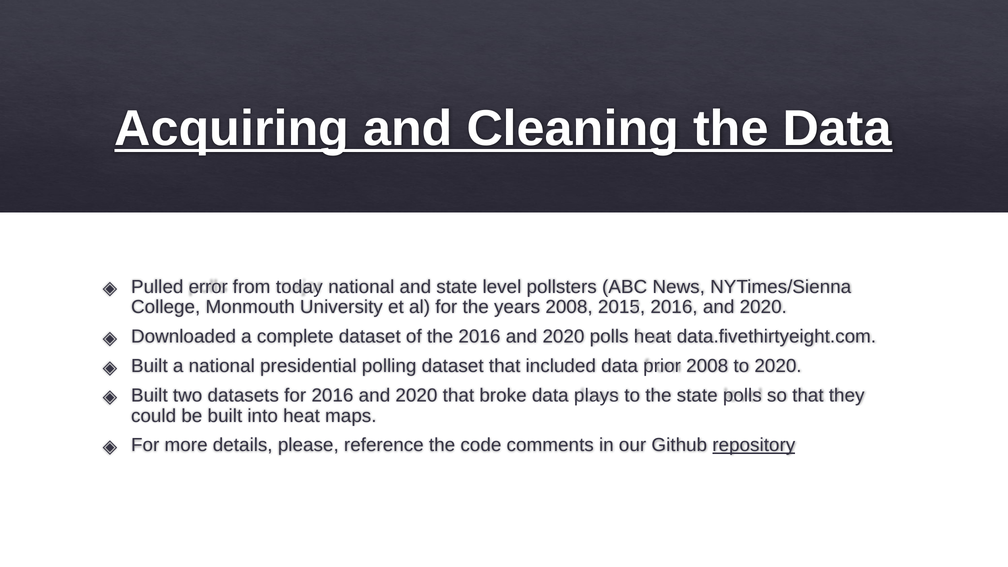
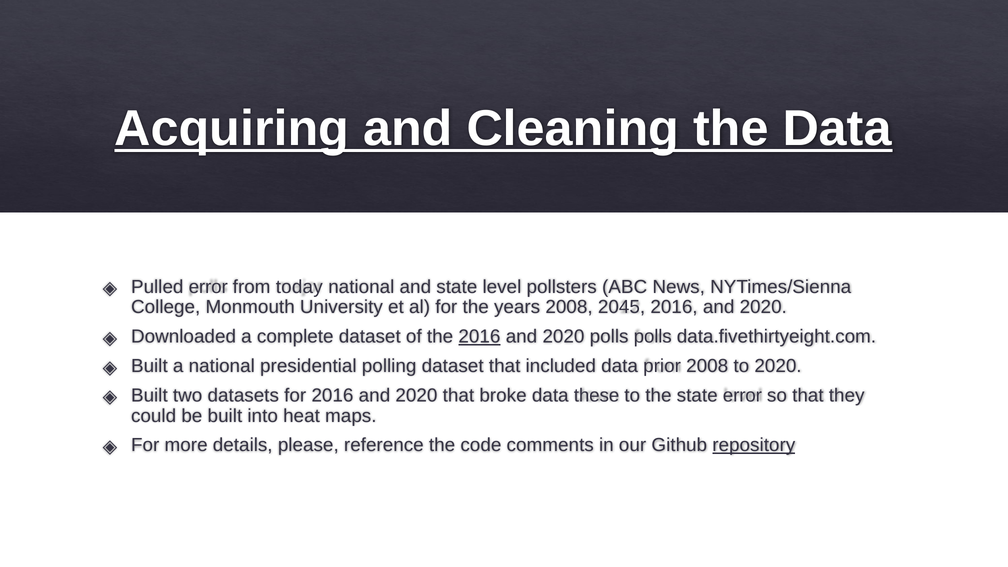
2015: 2015 -> 2045 (622, 307)
2016 underline: none -> present (479, 337)
polls heat: heat -> polls (653, 337)
plays: plays -> these (597, 395)
state polls: polls -> error (742, 395)
